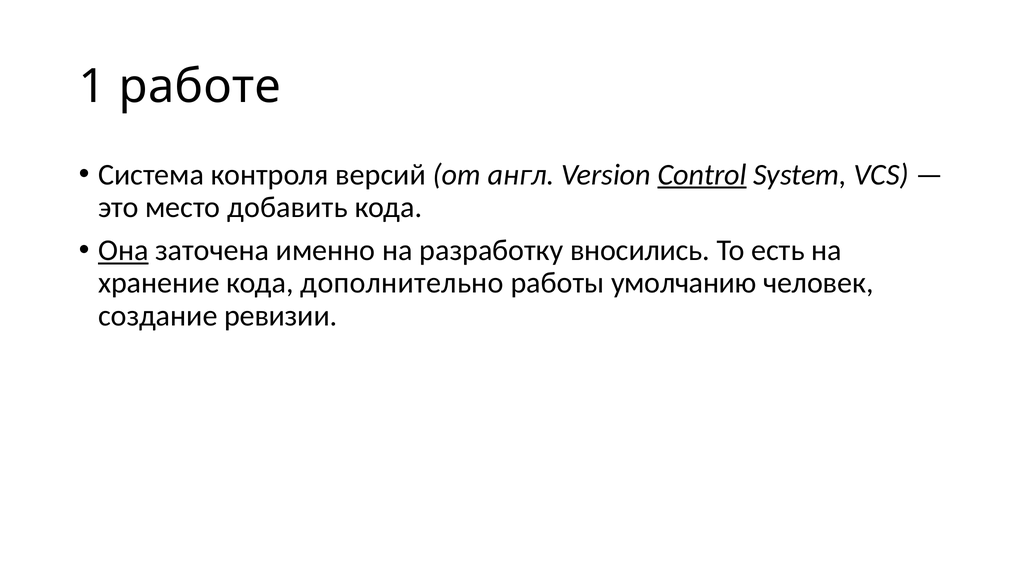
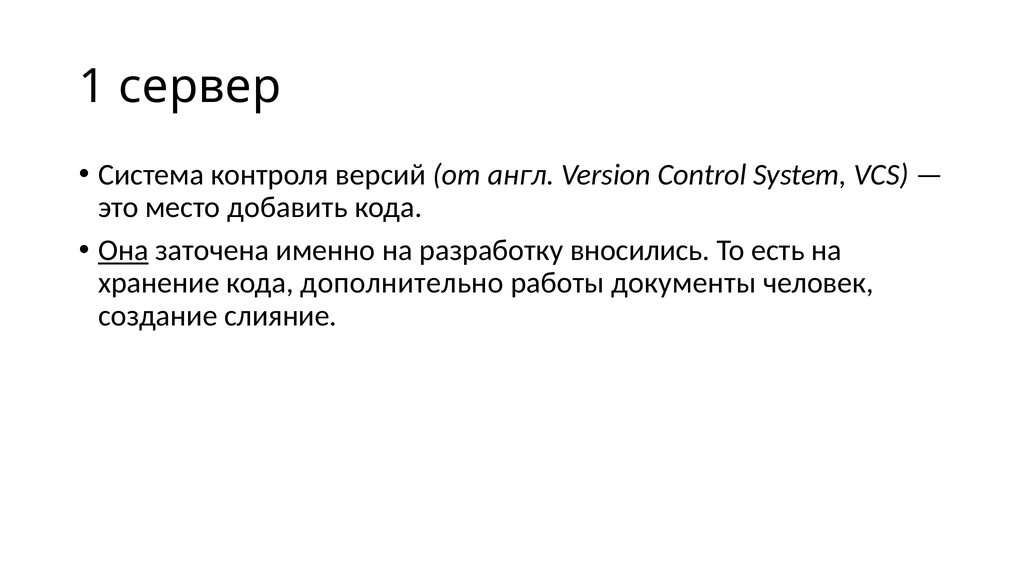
работе: работе -> сервер (200, 87)
Control underline: present -> none (702, 175)
умолчанию: умолчанию -> документы (684, 283)
ревизии: ревизии -> слияние (281, 316)
